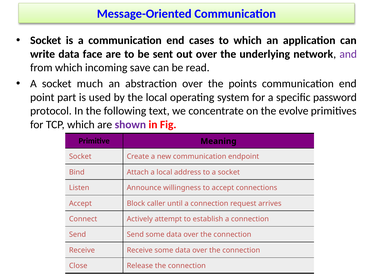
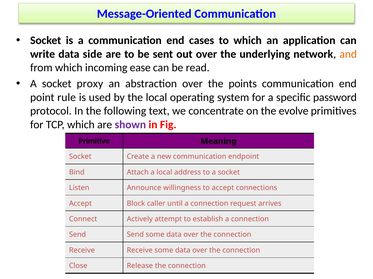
face: face -> side (93, 54)
and colour: purple -> orange (348, 54)
save: save -> ease (140, 68)
much: much -> proxy (90, 84)
part: part -> rule (67, 98)
